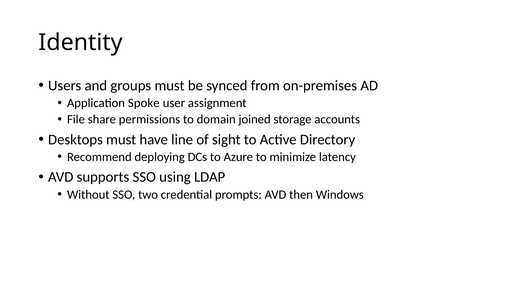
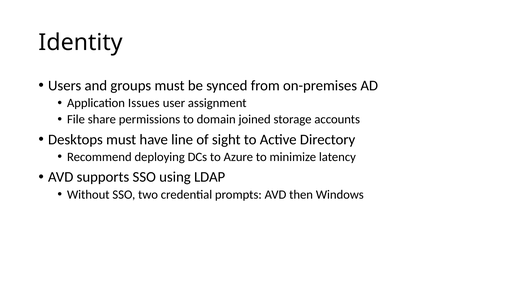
Spoke: Spoke -> Issues (144, 103)
